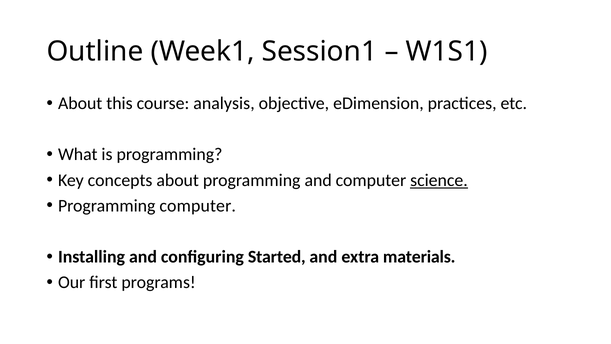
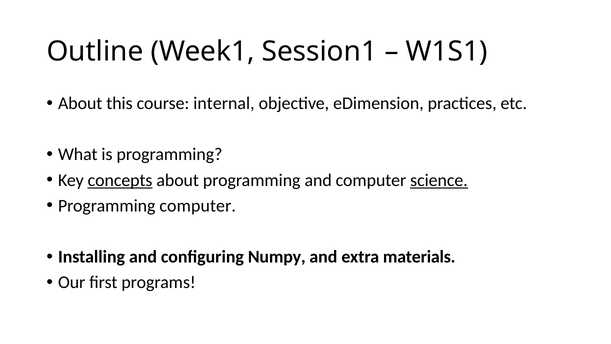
analysis: analysis -> internal (224, 103)
concepts underline: none -> present (120, 180)
Started: Started -> Numpy (277, 257)
